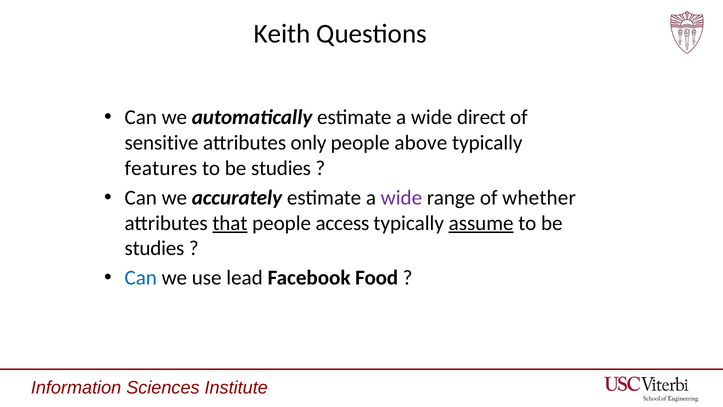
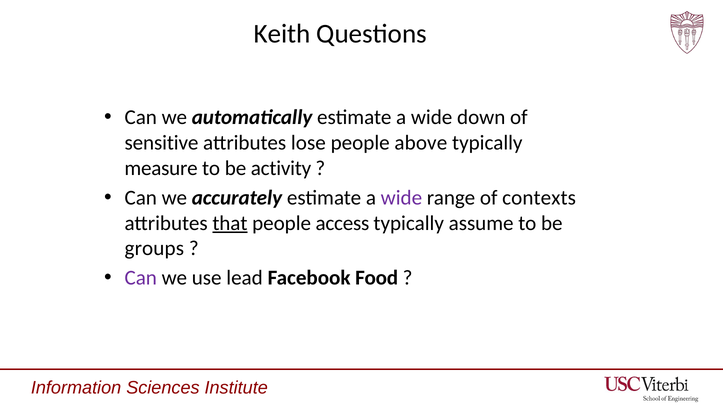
direct: direct -> down (481, 117)
only: only -> lose (308, 143)
features: features -> measure (161, 168)
studies: studies -> activity (281, 168)
whether: whether -> contexts (539, 198)
assume underline: present -> none (481, 223)
studies: studies -> groups (154, 248)
Can colour: blue -> purple (141, 278)
